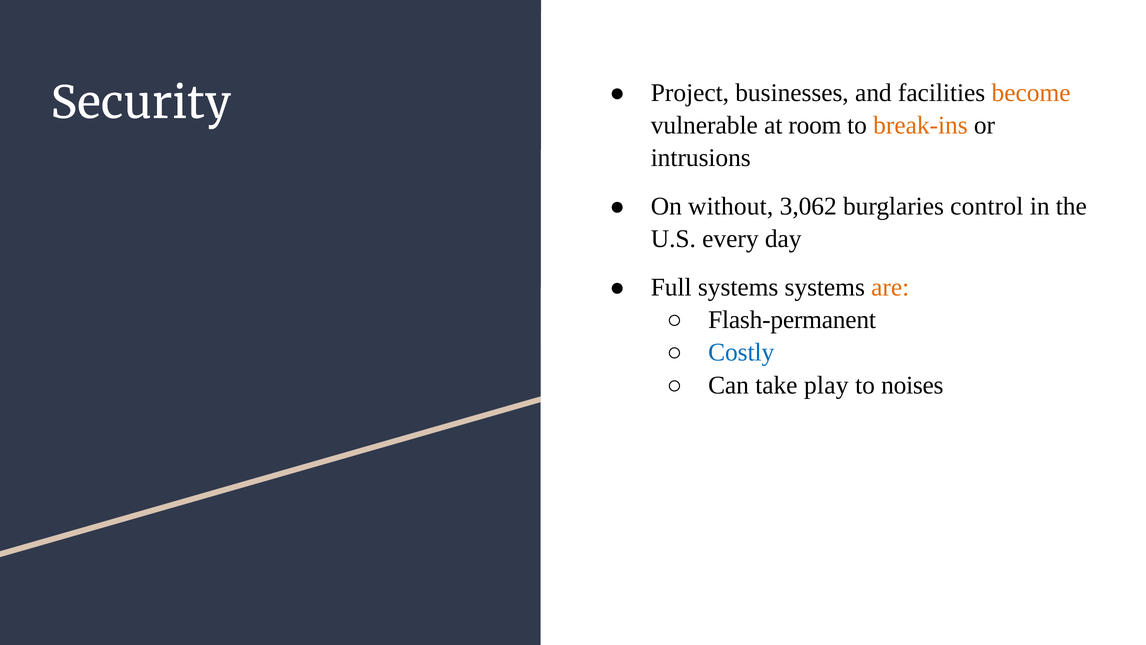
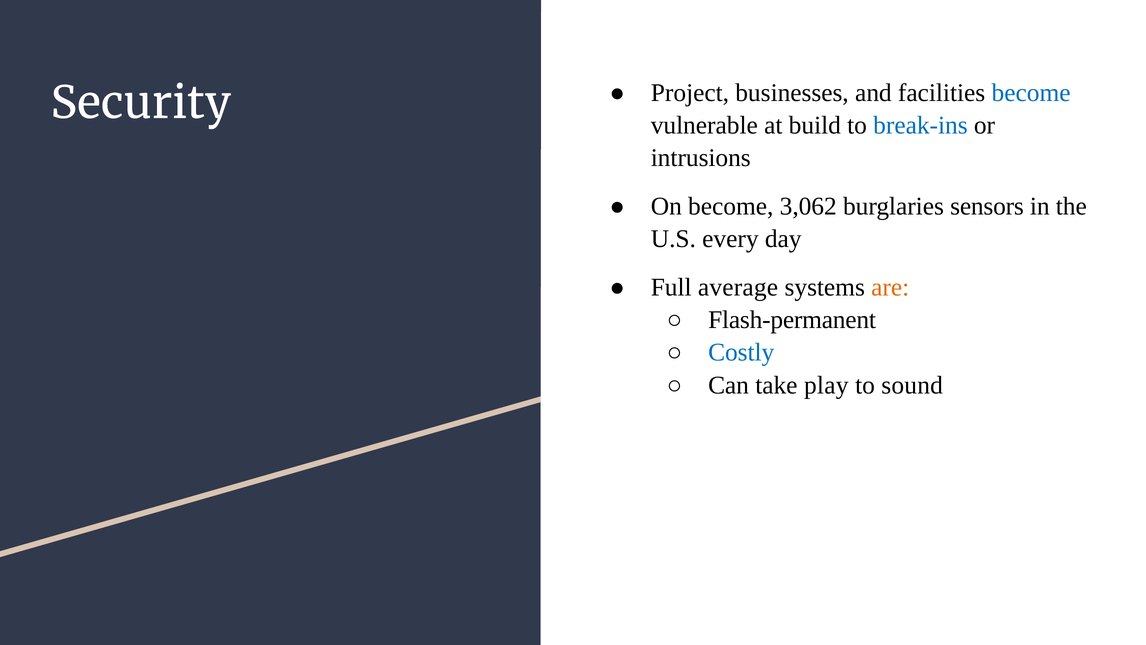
become colour: orange -> blue (1031, 93)
room: room -> build (815, 125)
break-ins colour: orange -> blue (920, 125)
On without: without -> become (731, 206)
control: control -> sensors (987, 206)
Full systems: systems -> average (738, 287)
noises: noises -> sound (912, 385)
